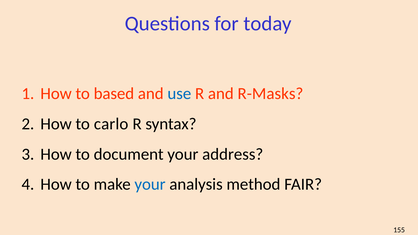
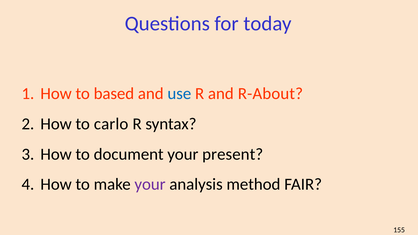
R-Masks: R-Masks -> R-About (270, 94)
address: address -> present (233, 154)
your colour: blue -> purple (150, 185)
